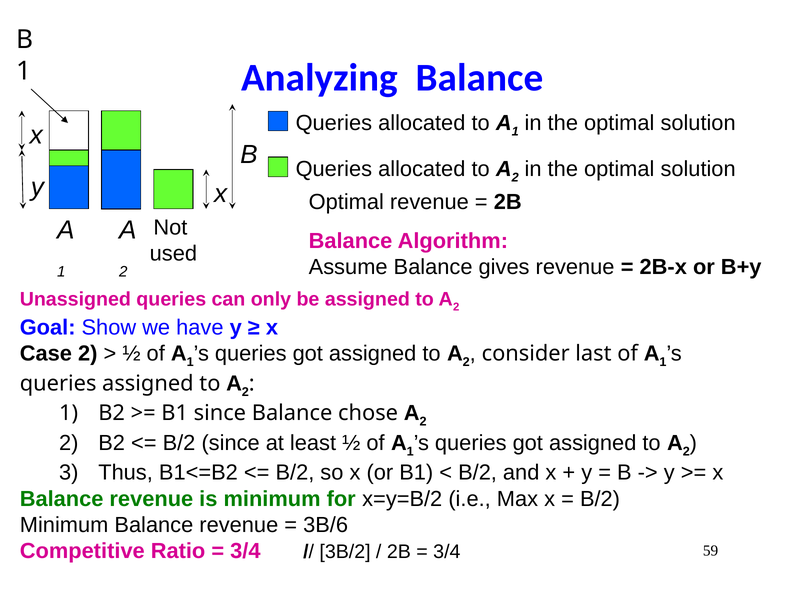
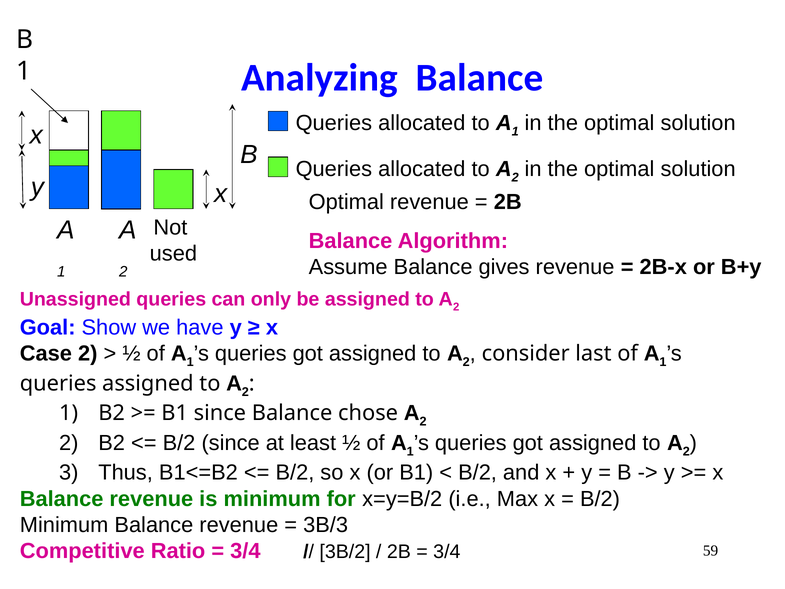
3B/6: 3B/6 -> 3B/3 (326, 525)
